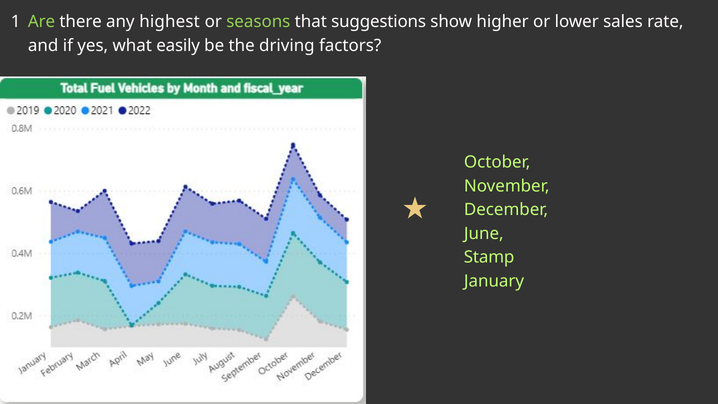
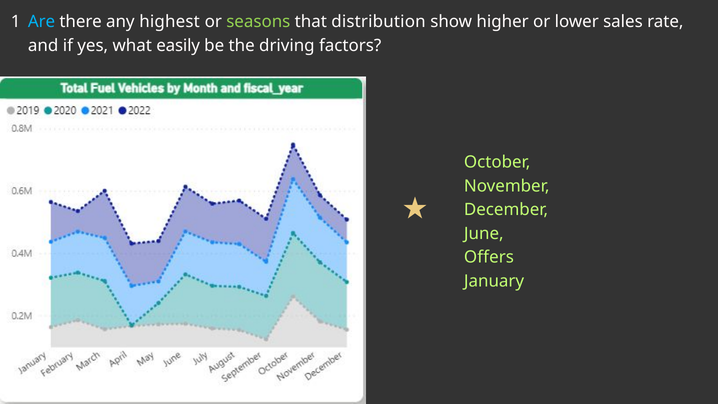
Are colour: light green -> light blue (42, 22)
suggestions: suggestions -> distribution (378, 22)
Stamp: Stamp -> Offers (489, 257)
